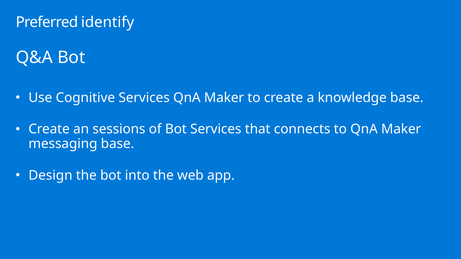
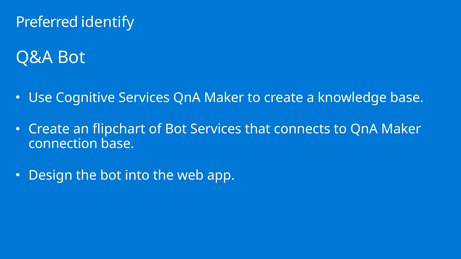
sessions: sessions -> flipchart (119, 129)
messaging: messaging -> connection (63, 144)
